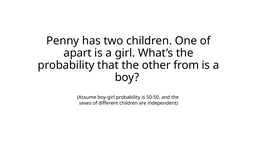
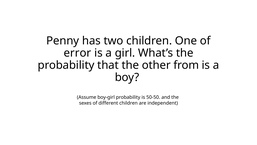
apart: apart -> error (77, 53)
